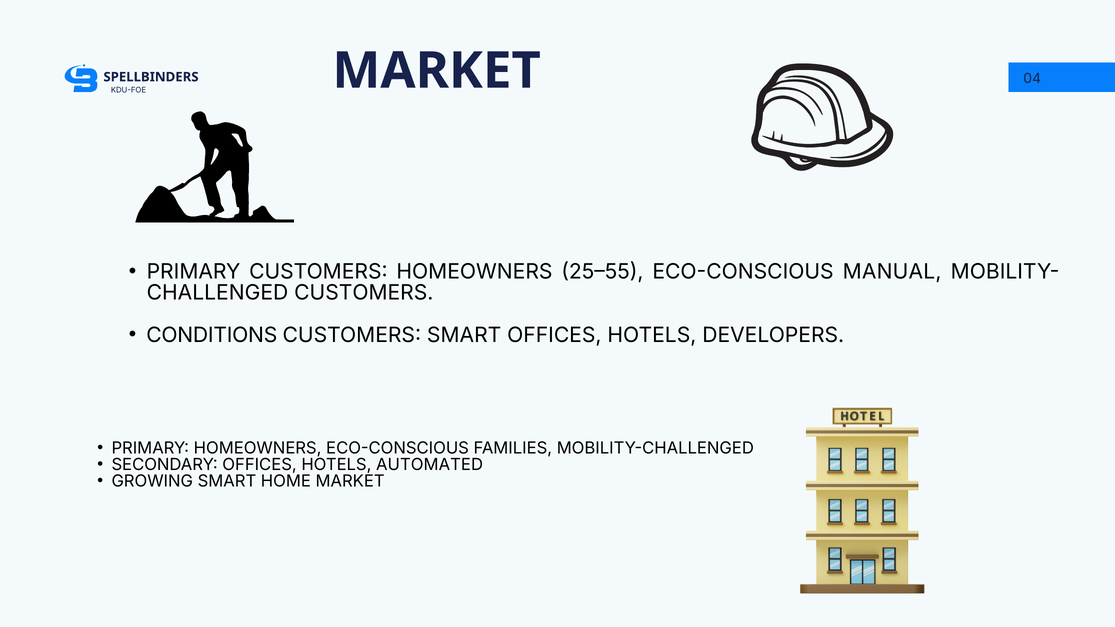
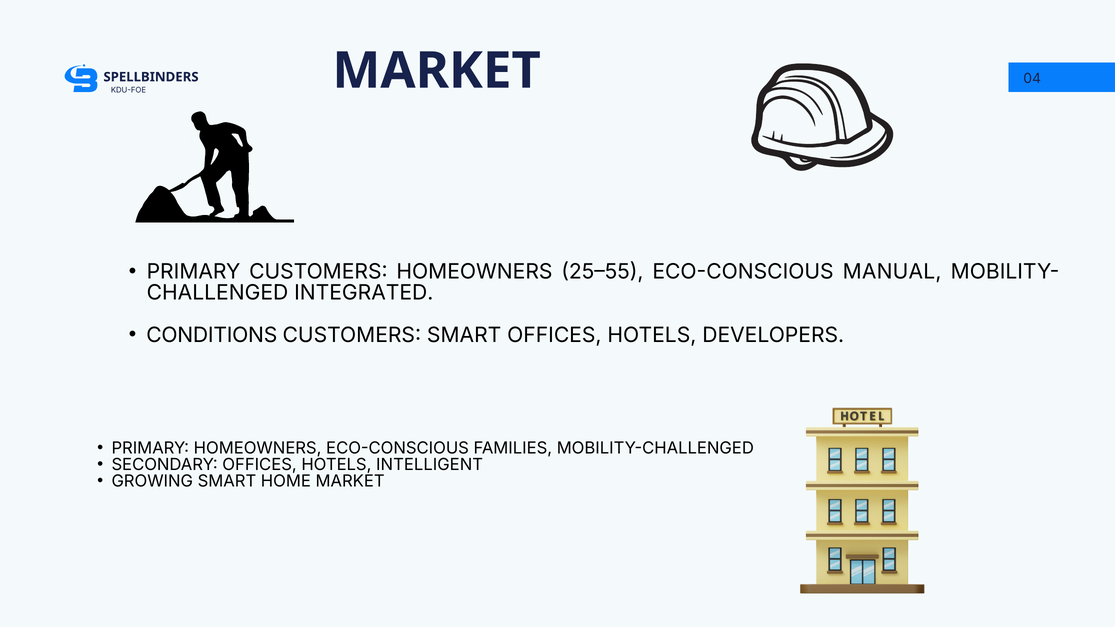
CUSTOMERS: CUSTOMERS -> INTEGRATED (364, 293)
AUTOMATED: AUTOMATED -> INTELLIGENT (430, 465)
